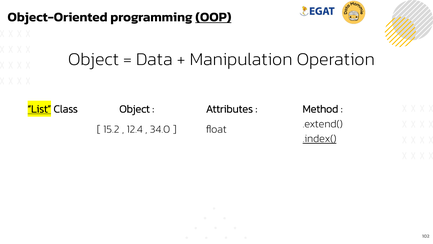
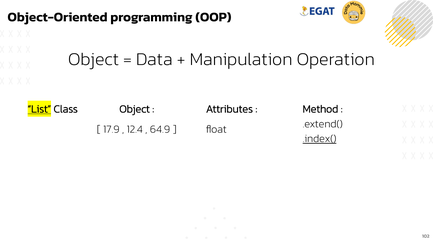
OOP underline: present -> none (213, 17)
15.2: 15.2 -> 17.9 (111, 129)
34.0: 34.0 -> 64.9 (160, 129)
